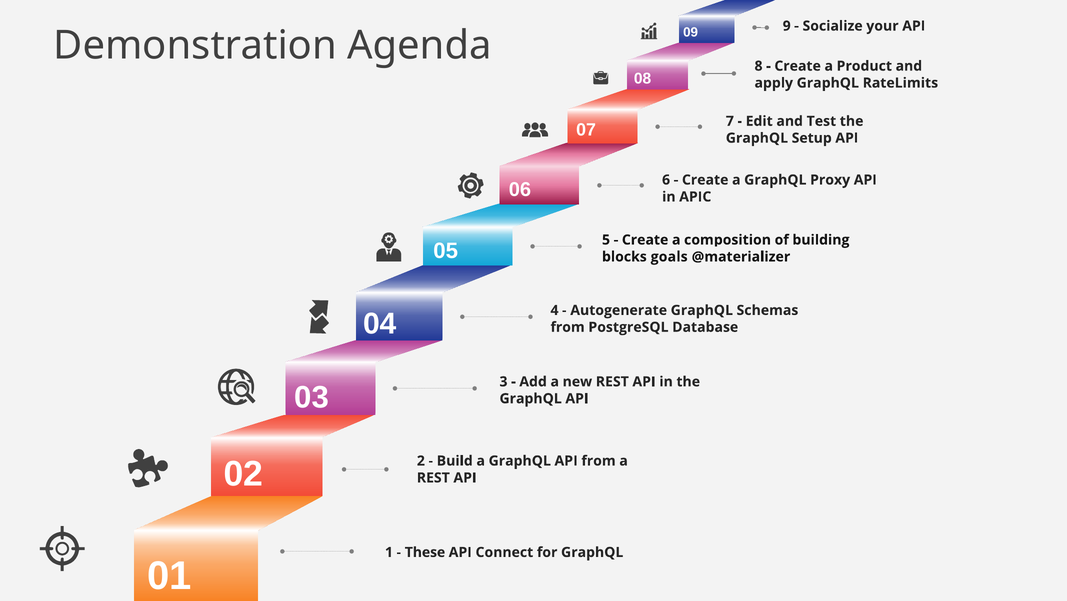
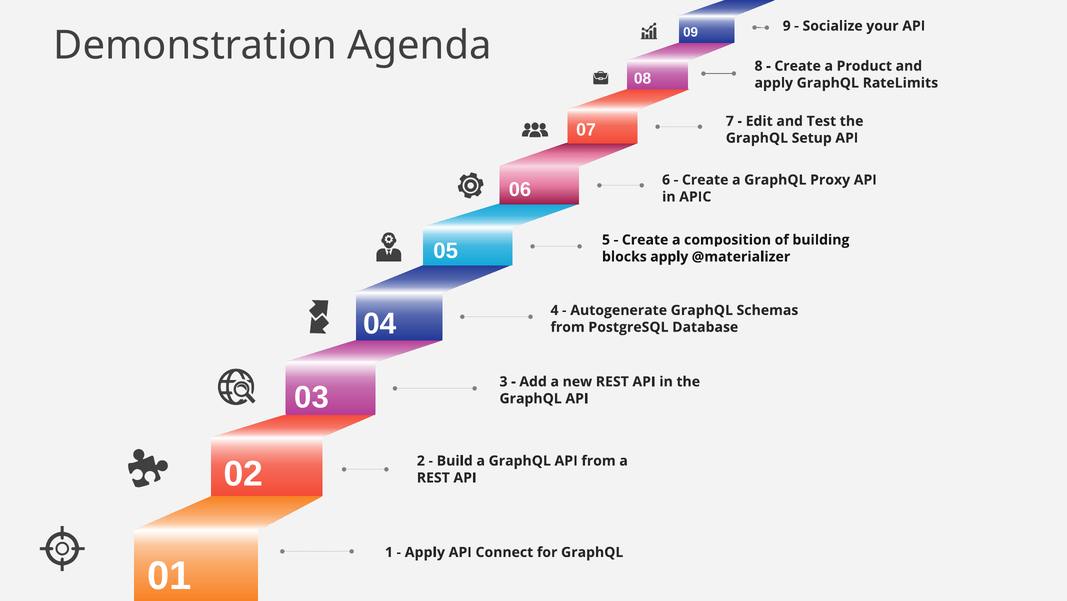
blocks goals: goals -> apply (669, 257)
These: These -> Apply (425, 552)
